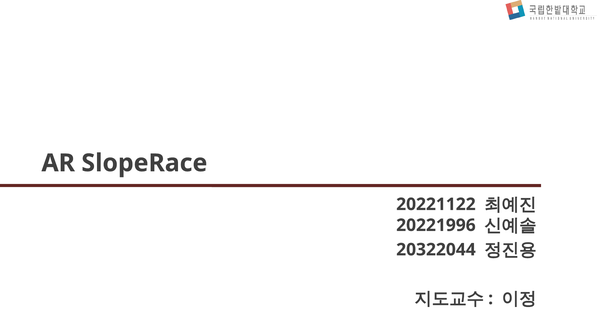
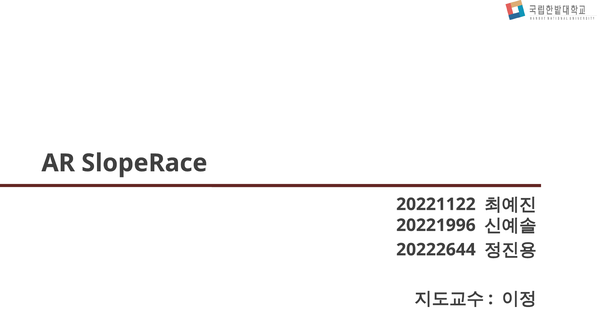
20322044: 20322044 -> 20222644 (436, 250)
